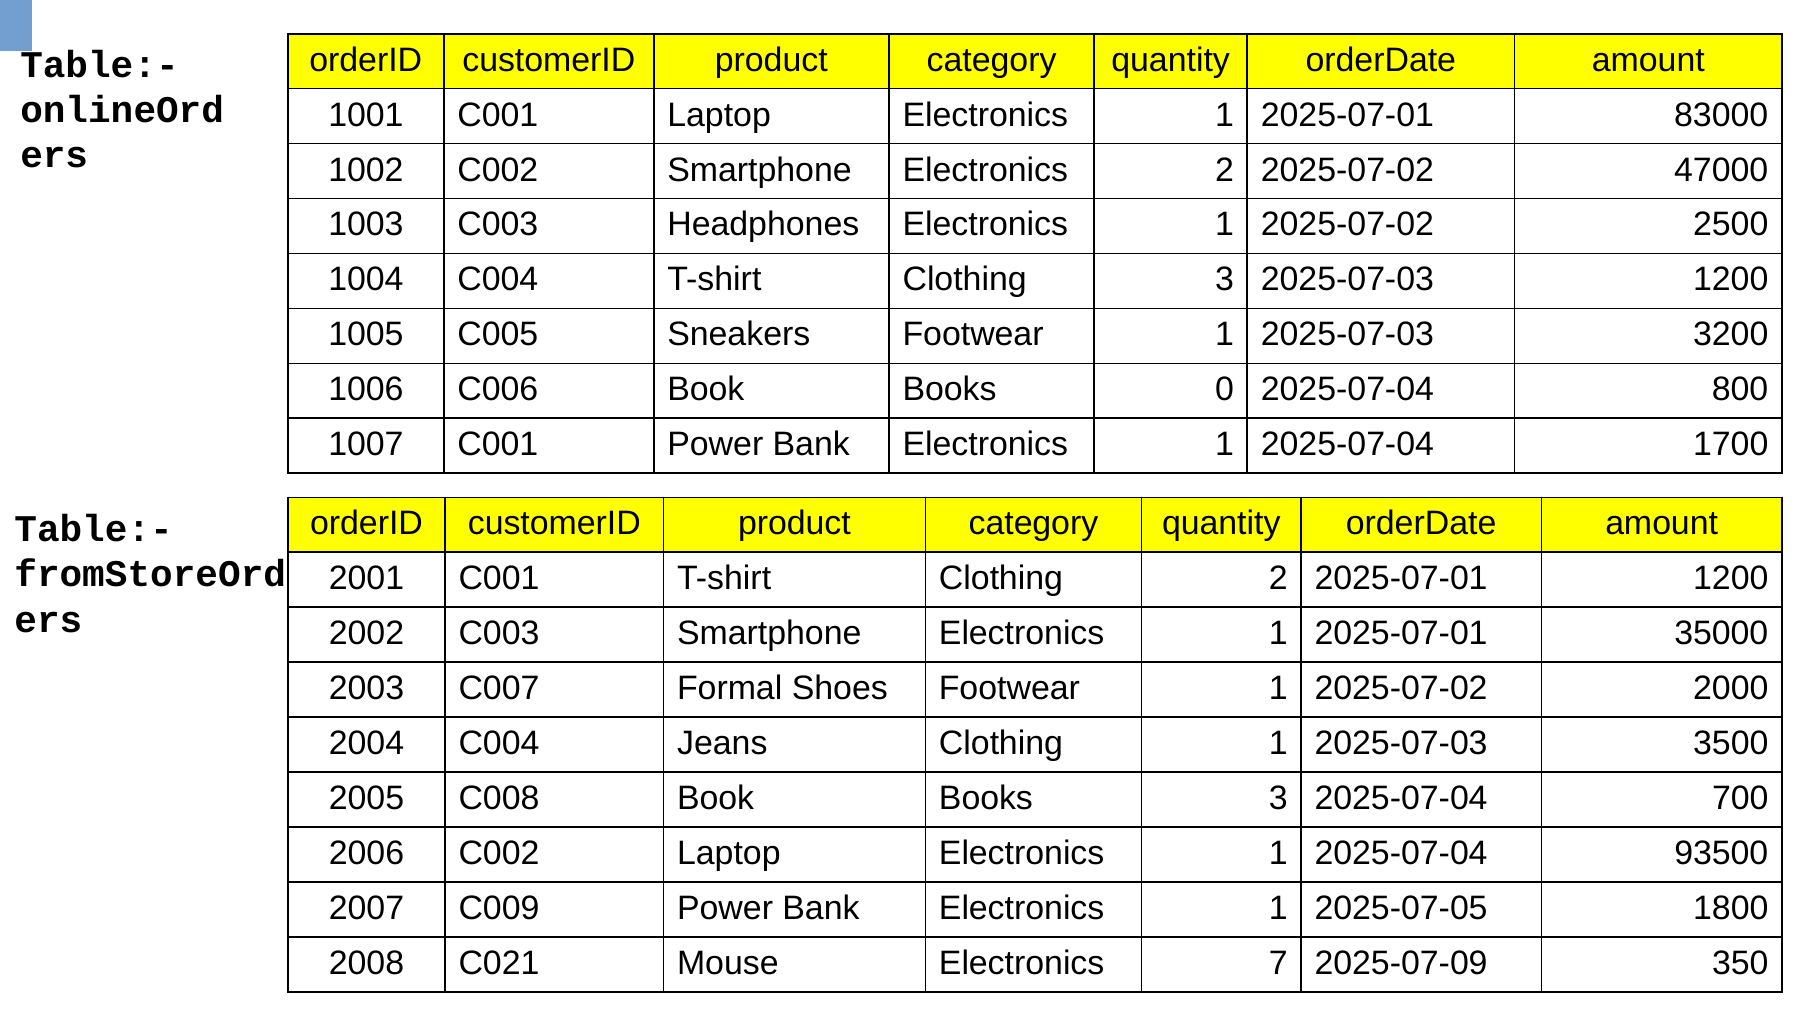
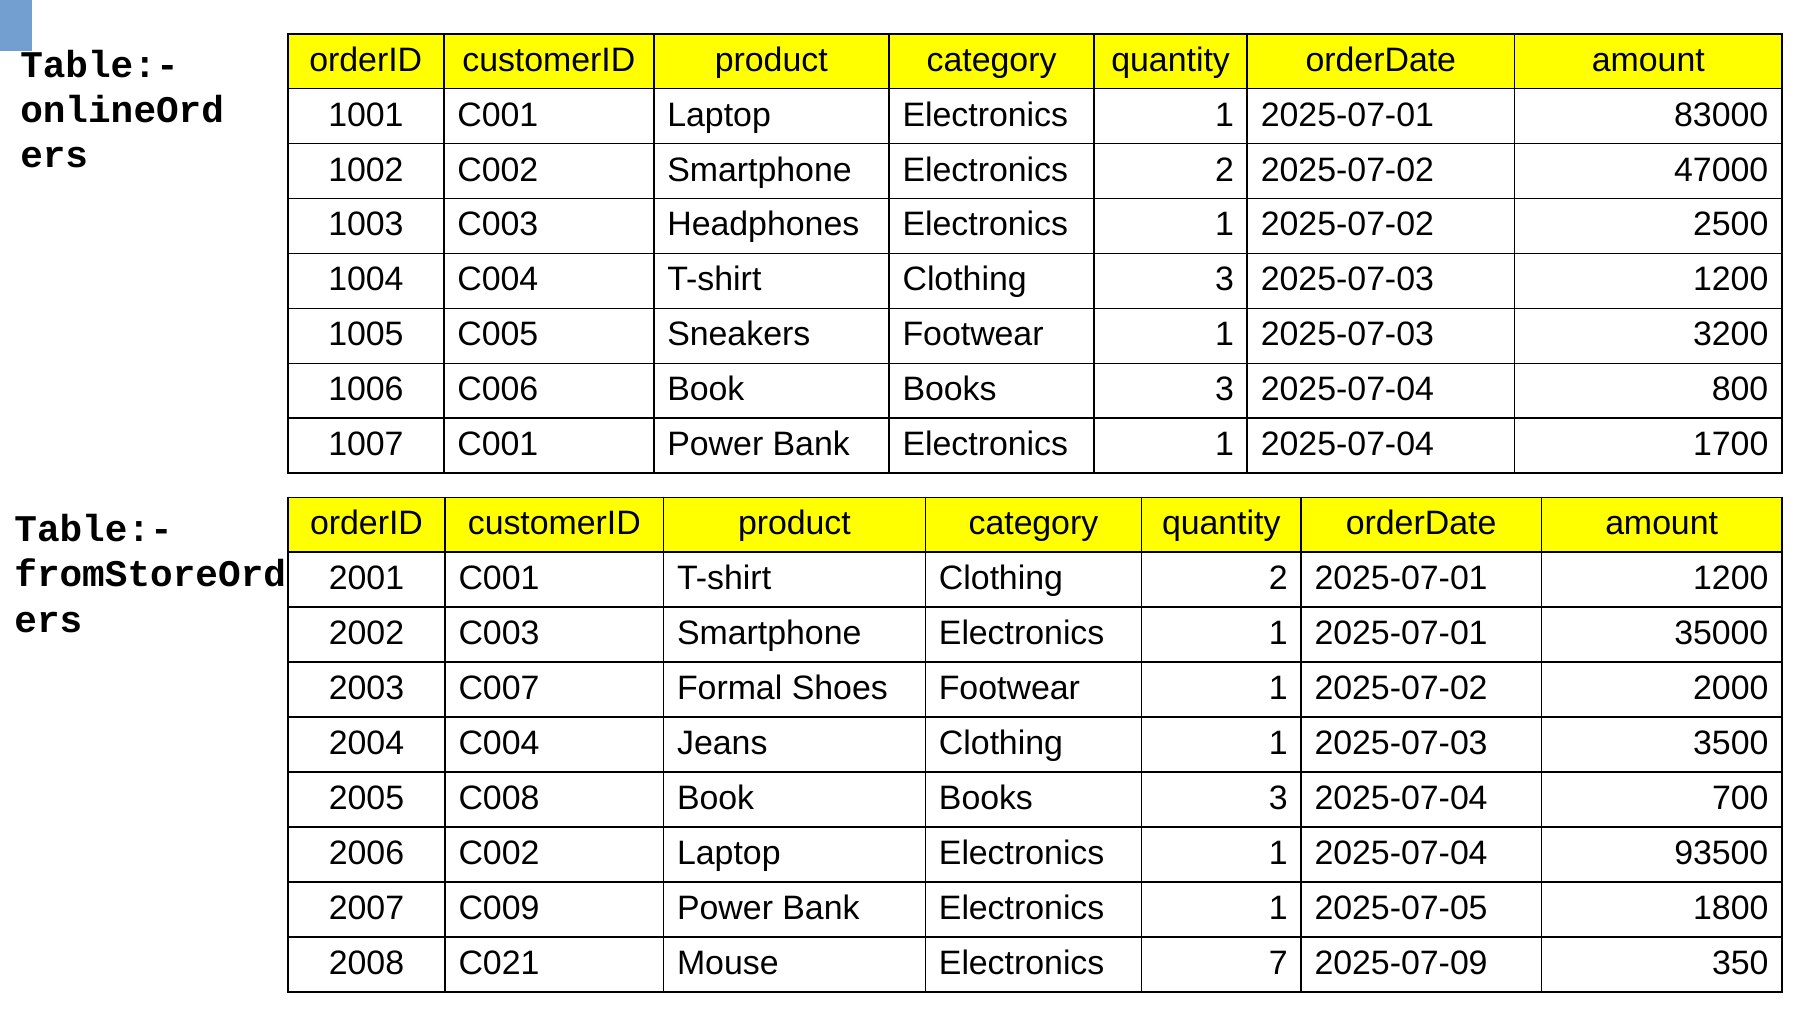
C006 Book Books 0: 0 -> 3 (1224, 390)
